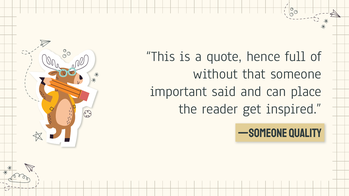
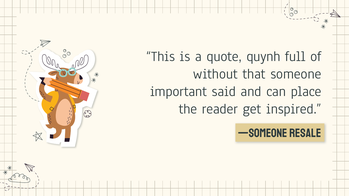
hence: hence -> quynh (263, 57)
QUALITY: QUALITY -> RESALE (305, 133)
